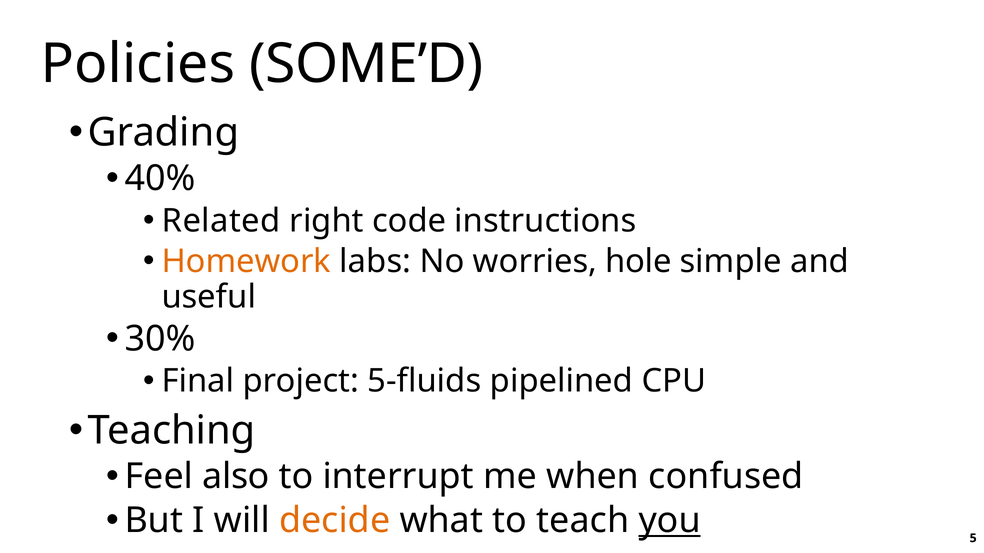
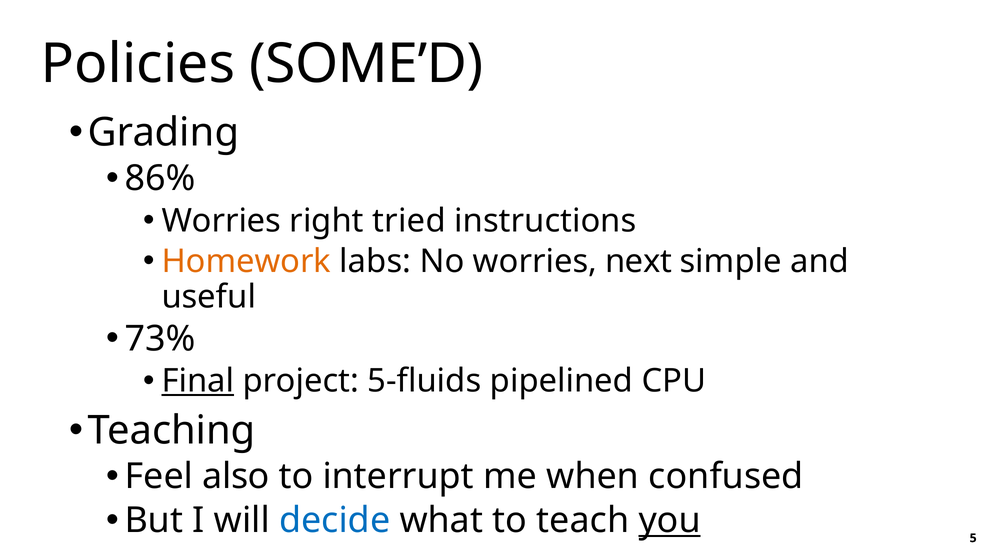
40%: 40% -> 86% (160, 179)
Related: Related -> Worries (221, 221)
code: code -> tried (409, 221)
hole: hole -> next (639, 262)
30%: 30% -> 73% (160, 339)
Final underline: none -> present (198, 381)
decide colour: orange -> blue (335, 521)
